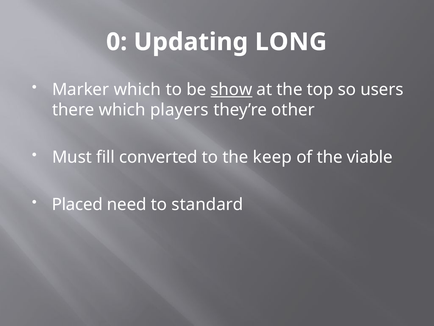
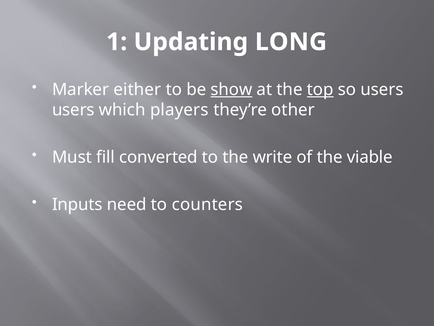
0: 0 -> 1 (117, 42)
Marker which: which -> either (137, 89)
top underline: none -> present (320, 89)
there: there -> users (73, 110)
keep: keep -> write (272, 157)
Placed: Placed -> Inputs (77, 204)
standard: standard -> counters (207, 204)
